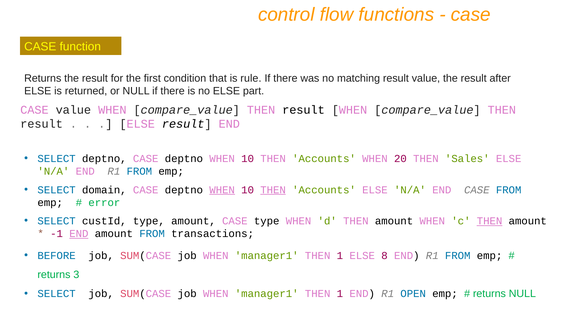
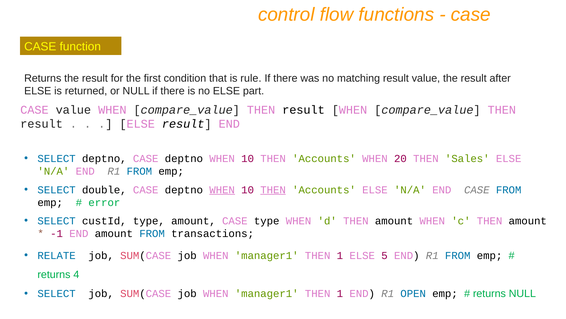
domain: domain -> double (104, 189)
THEN underline: present -> none (490, 221)
END underline: present -> none (79, 233)
BEFORE: BEFORE -> RELATE (57, 255)
8: 8 -> 5 (384, 255)
3: 3 -> 4 (76, 274)
